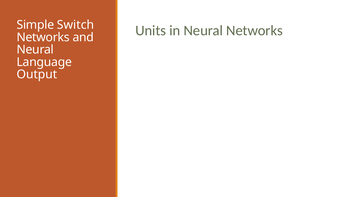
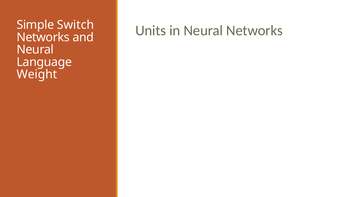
Output: Output -> Weight (37, 74)
